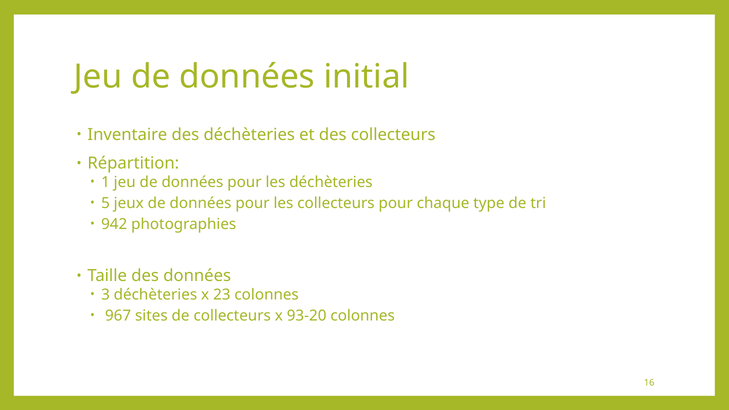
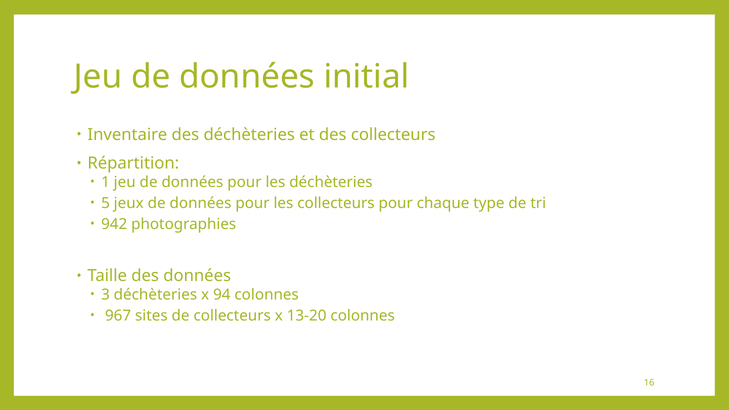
23: 23 -> 94 (222, 295)
93-20: 93-20 -> 13-20 (307, 316)
